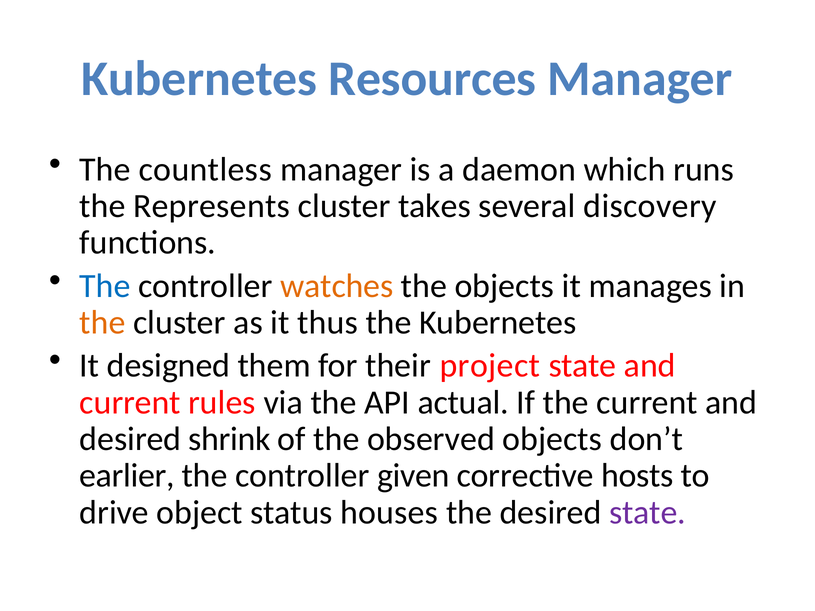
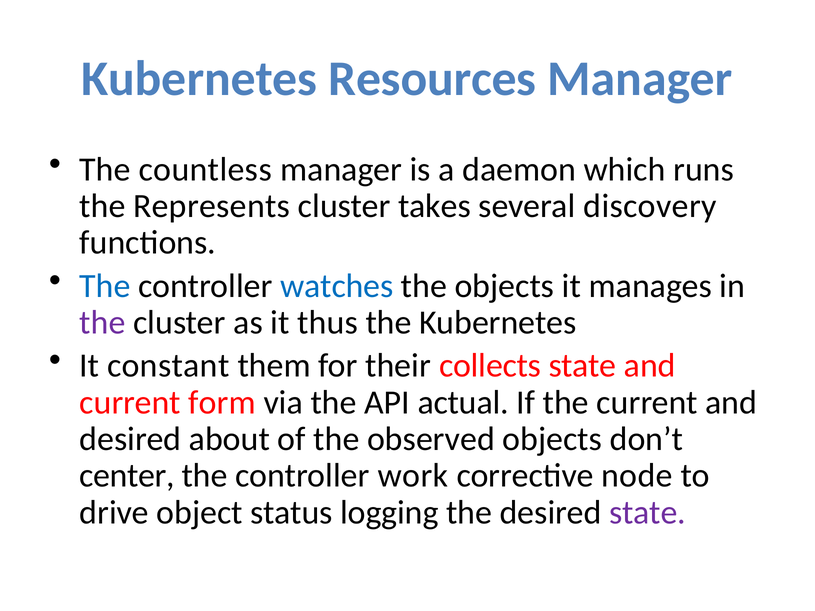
watches colour: orange -> blue (337, 286)
the colour: orange -> purple (102, 323)
designed: designed -> constant (168, 366)
project: project -> collects (490, 366)
rules: rules -> form (222, 403)
shrink: shrink -> about (229, 439)
earlier: earlier -> center (127, 476)
given: given -> work (413, 476)
hosts: hosts -> node (637, 476)
houses: houses -> logging (389, 513)
